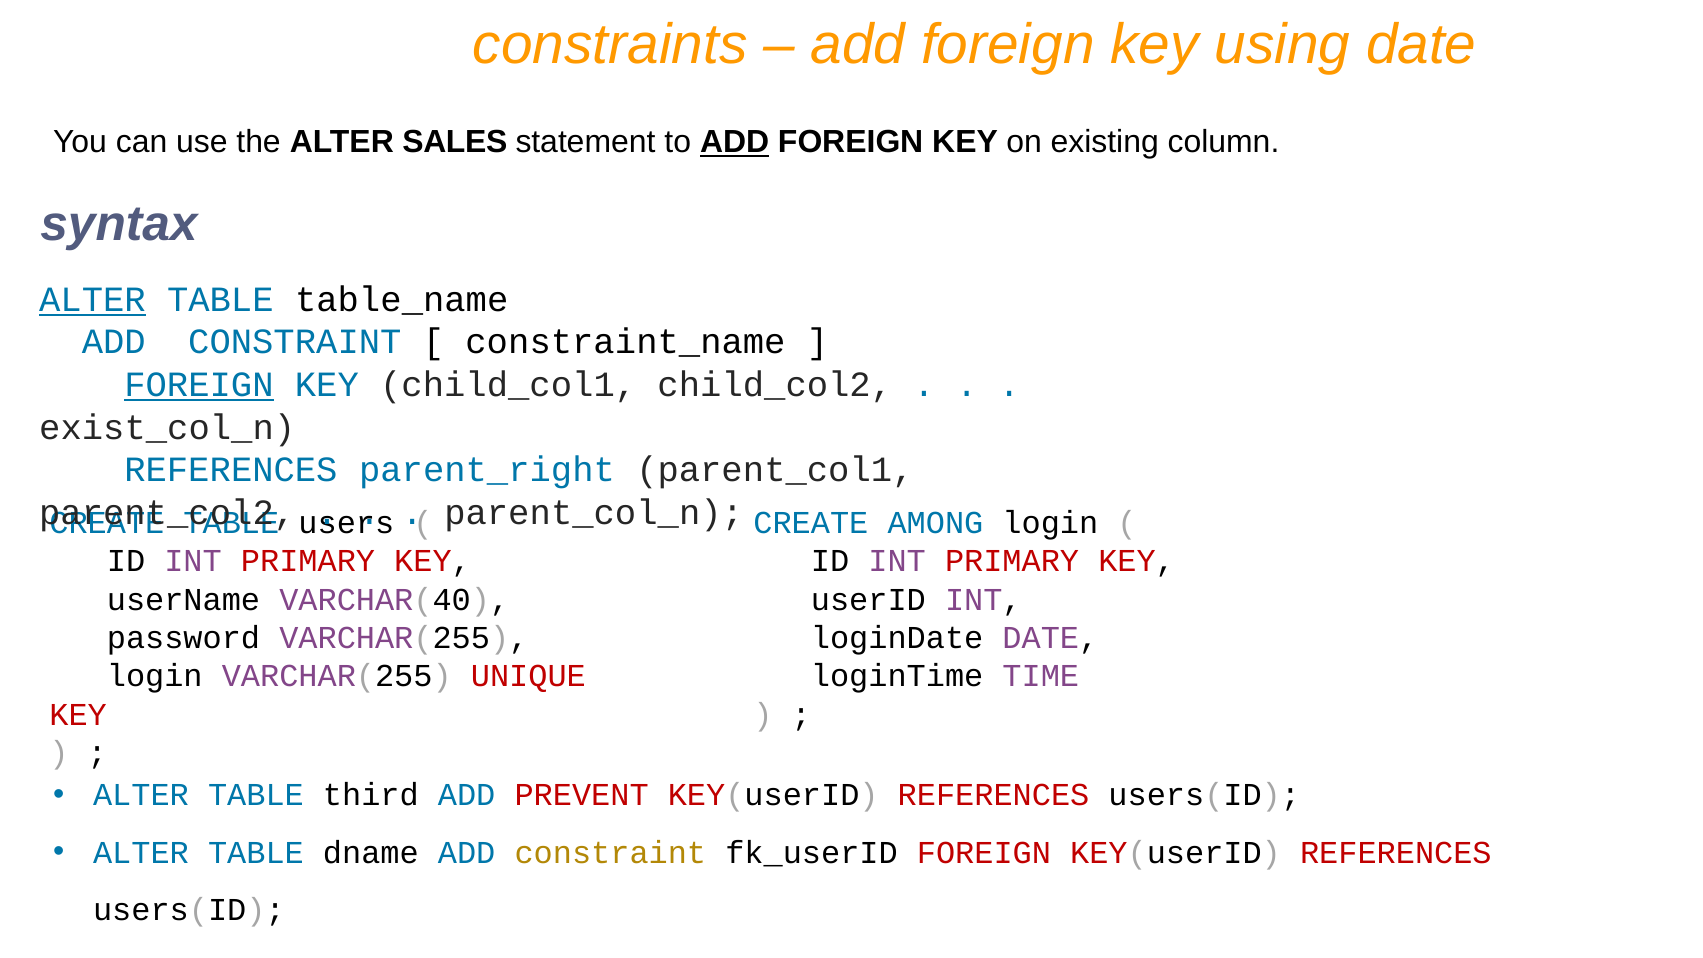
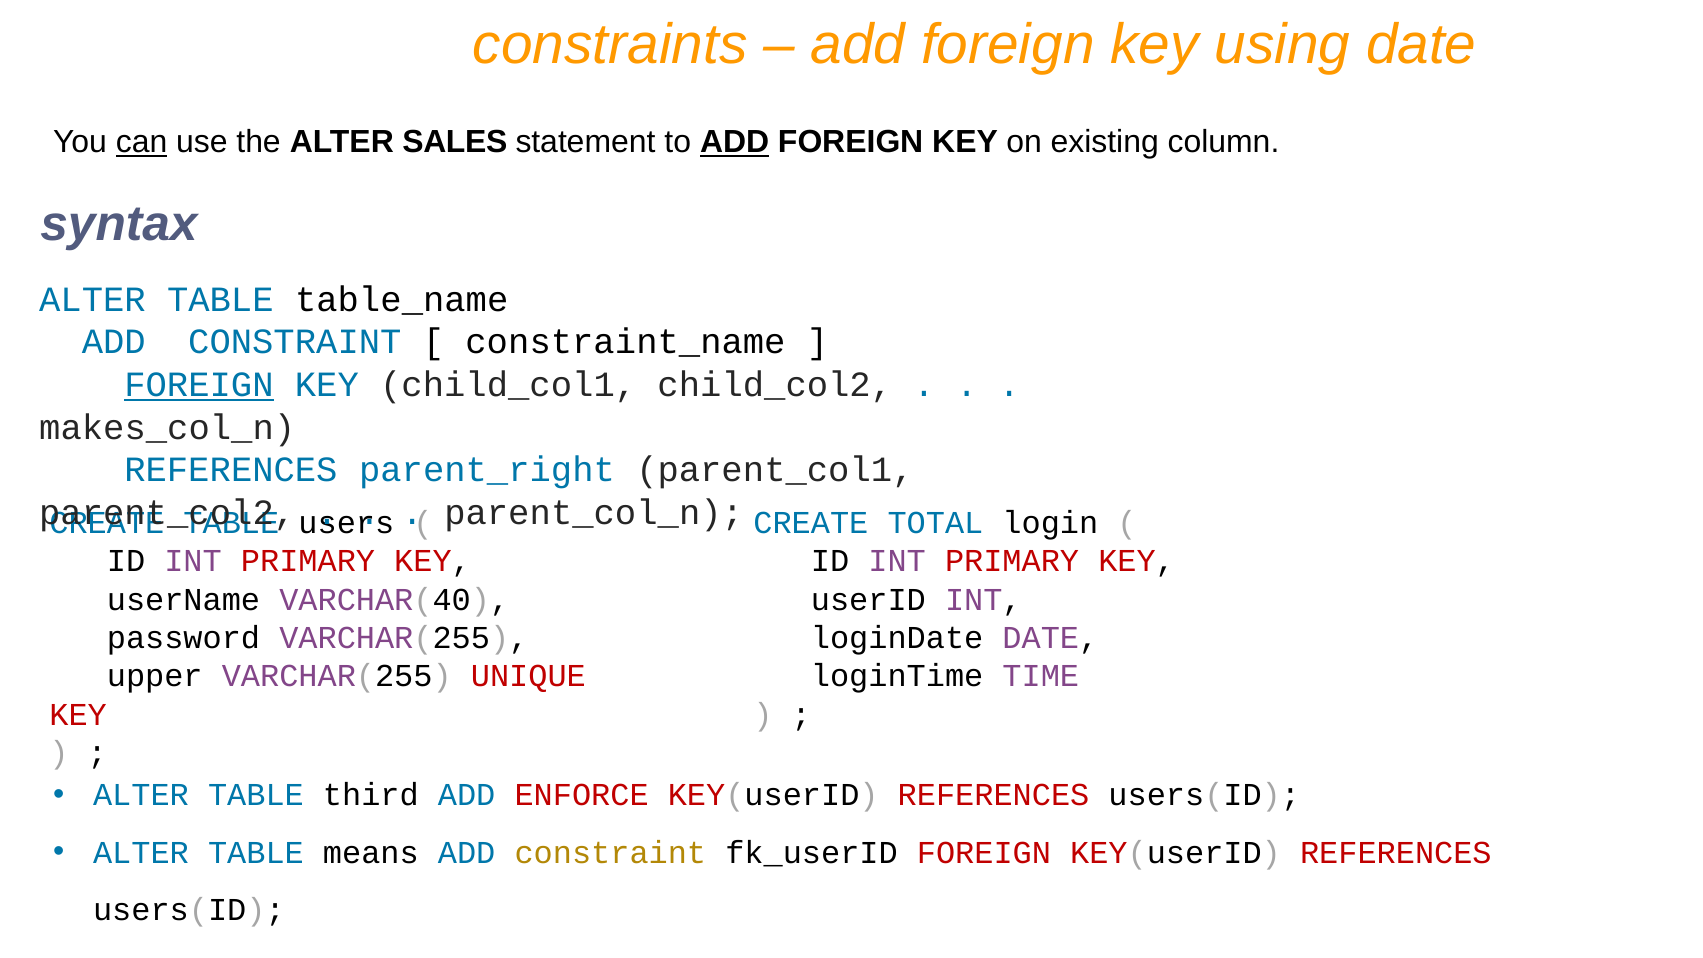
can underline: none -> present (142, 142)
ALTER underline: present -> none (92, 300)
exist_col_n: exist_col_n -> makes_col_n (167, 427)
AMONG: AMONG -> TOTAL (935, 523)
login: login -> upper (155, 676)
PREVENT: PREVENT -> ENFORCE (582, 795)
dname: dname -> means (371, 853)
